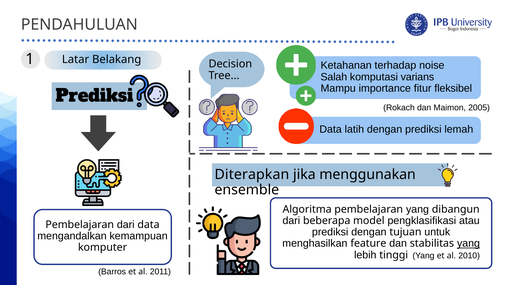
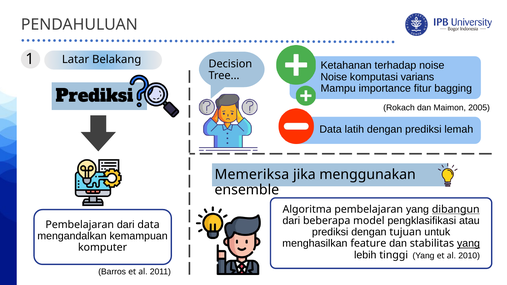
Salah: Salah -> Noise (334, 77)
fleksibel: fleksibel -> bagging (453, 88)
Diterapkan: Diterapkan -> Memeriksa (252, 175)
dibangun underline: none -> present (456, 209)
